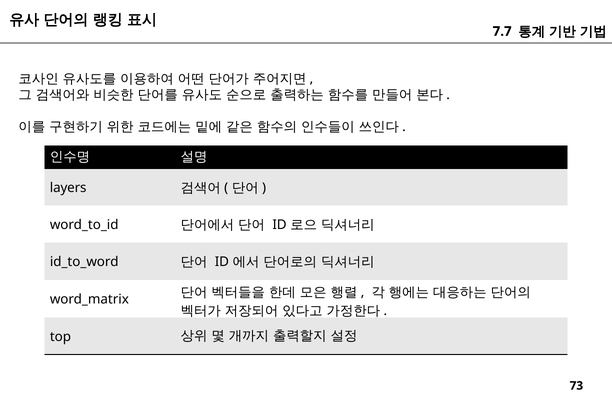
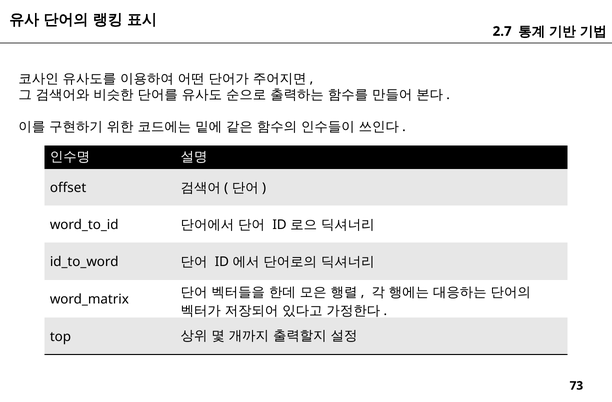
7.7: 7.7 -> 2.7 (502, 31)
layers: layers -> offset (68, 188)
